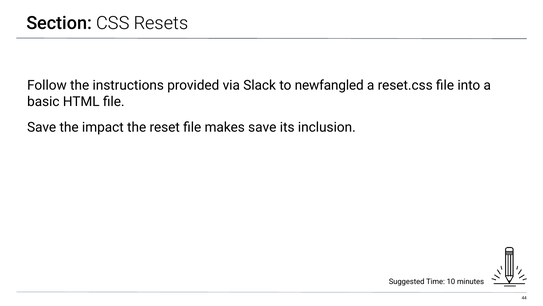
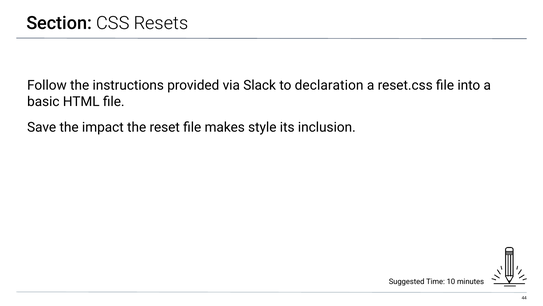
newfangled: newfangled -> declaration (329, 85)
makes save: save -> style (262, 127)
